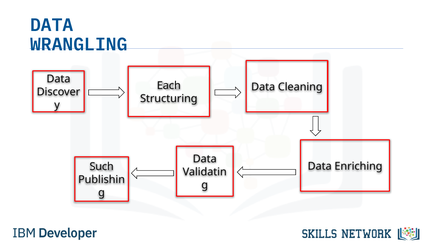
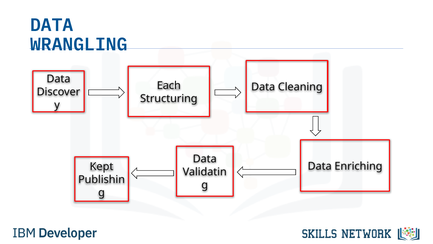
Such: Such -> Kept (102, 166)
